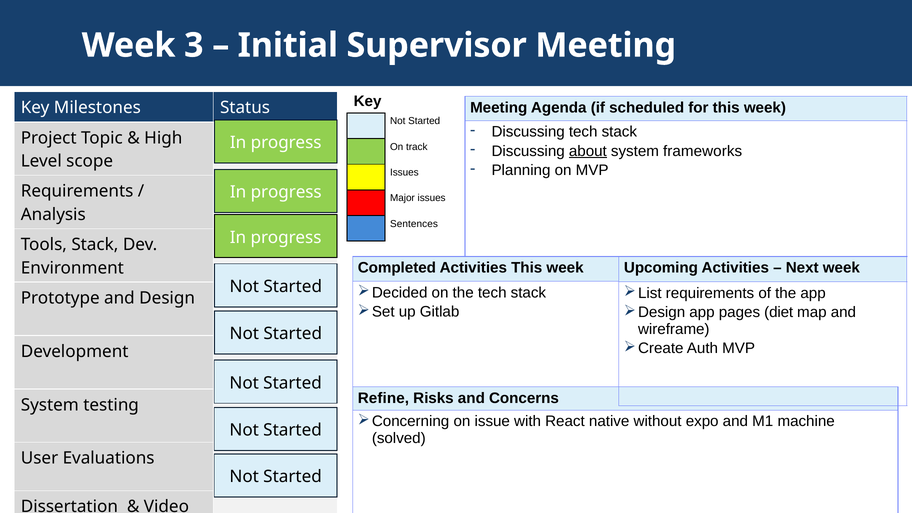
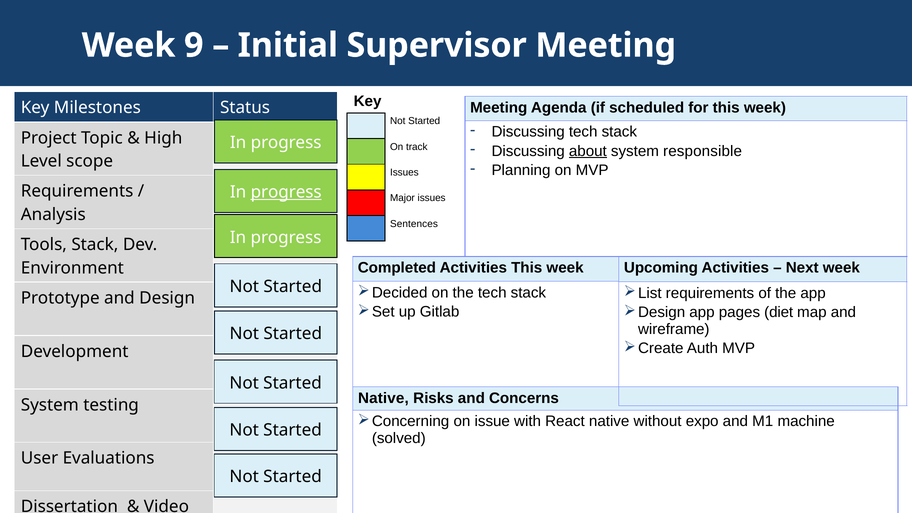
3: 3 -> 9 (194, 45)
frameworks: frameworks -> responsible (703, 151)
progress underline: none -> present (286, 192)
Refine: Refine -> Native (383, 398)
